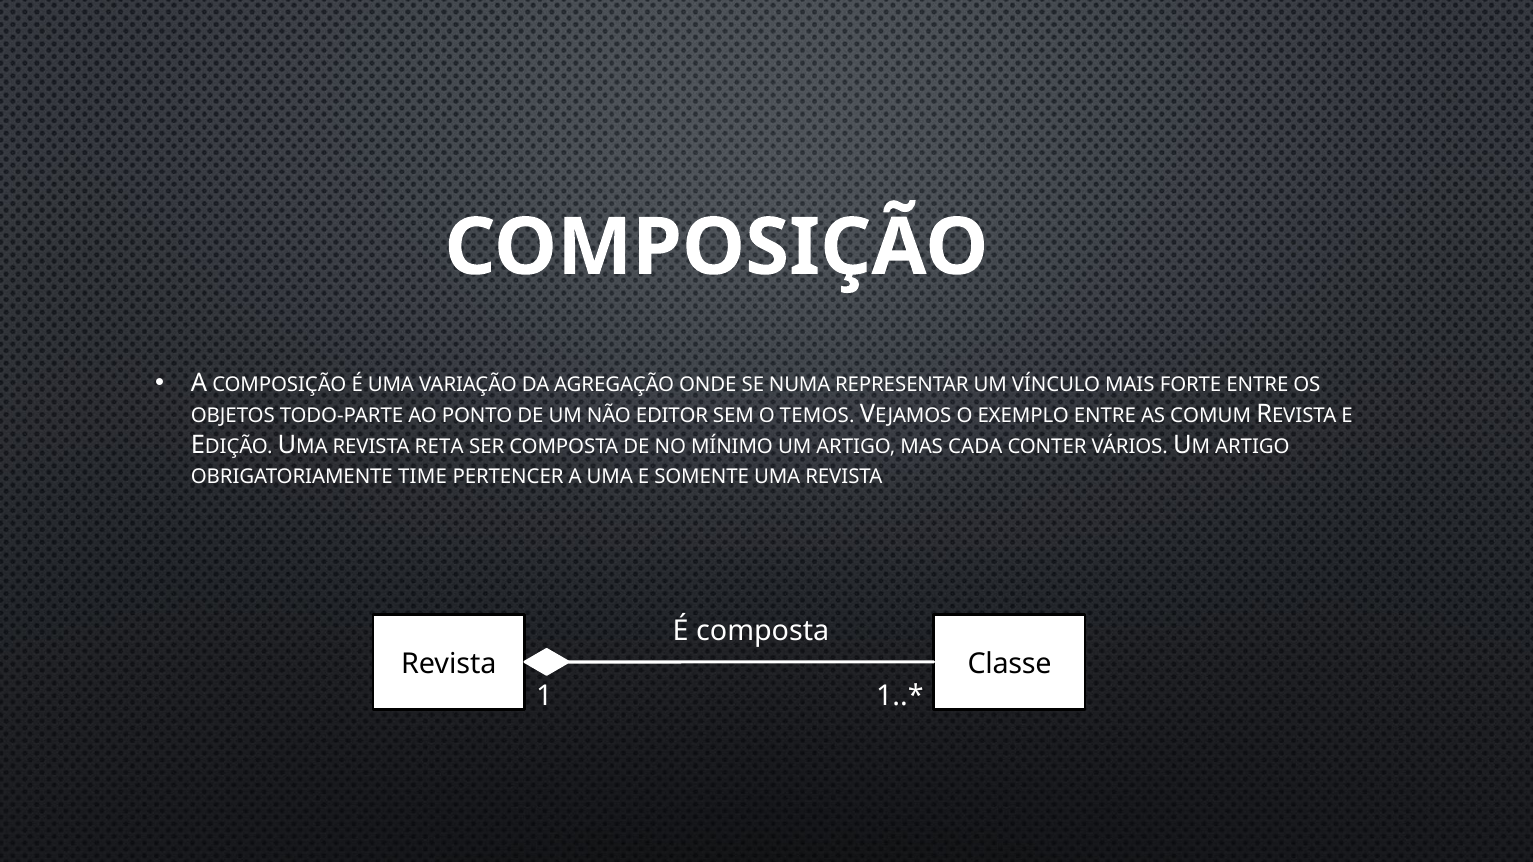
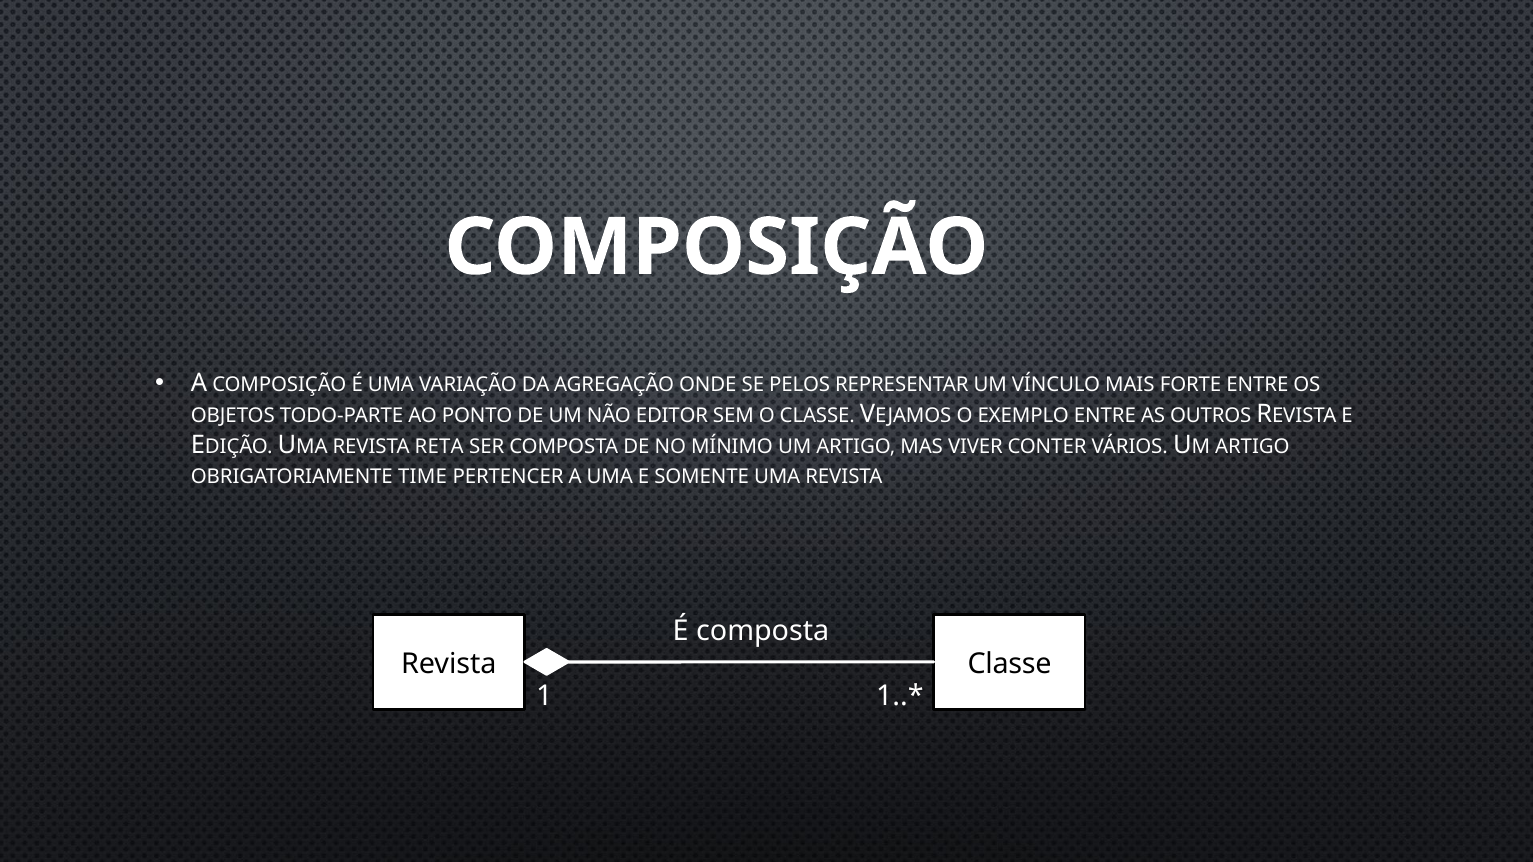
NUMA: NUMA -> PELOS (800, 385)
O TEMOS: TEMOS -> CLASSE (817, 416)
COMUM: COMUM -> OUTROS (1211, 416)
CADA: CADA -> VIVER (975, 447)
